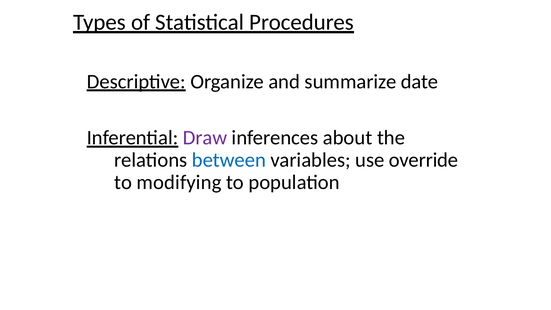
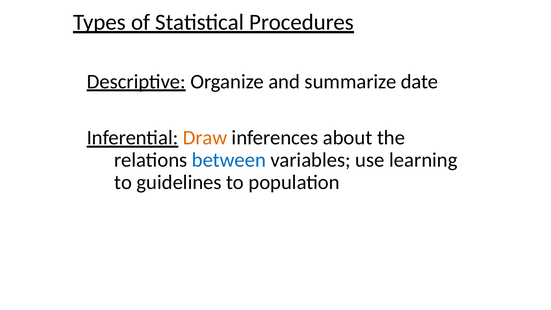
Draw colour: purple -> orange (205, 138)
override: override -> learning (423, 160)
modifying: modifying -> guidelines (179, 182)
